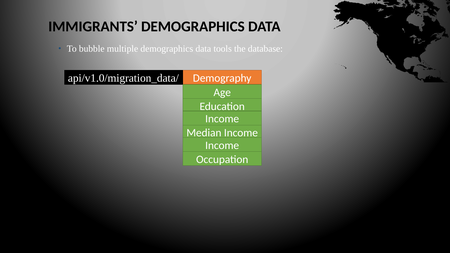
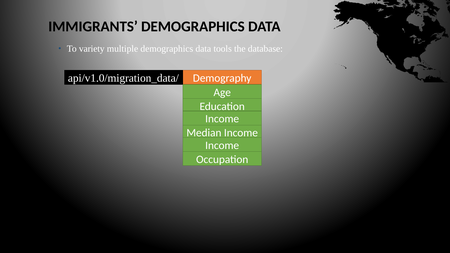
bubble: bubble -> variety (92, 49)
